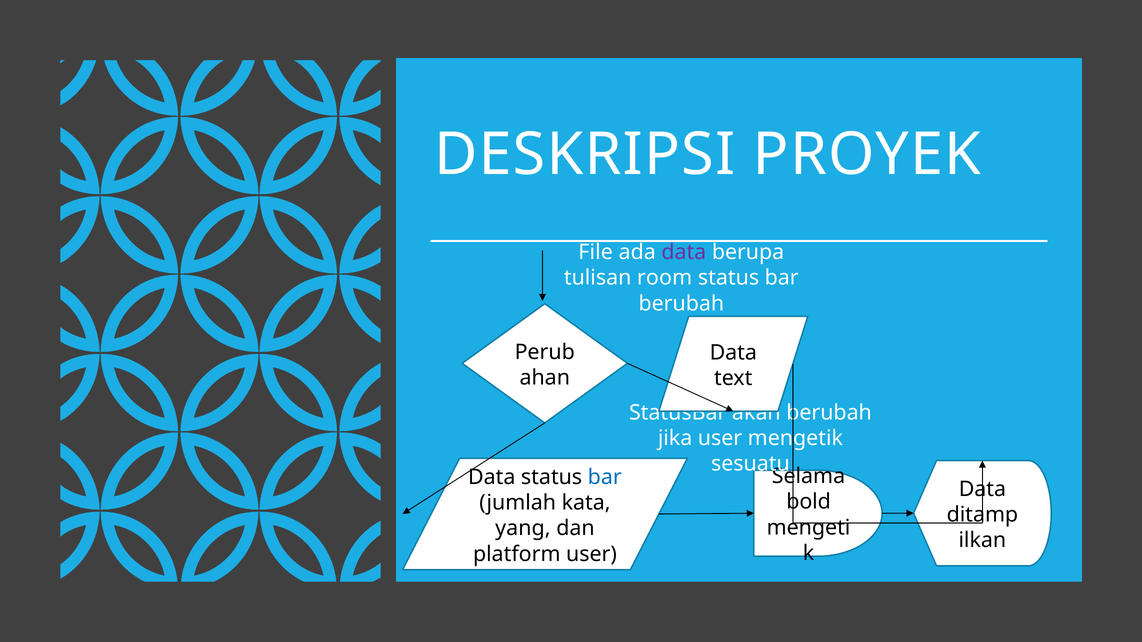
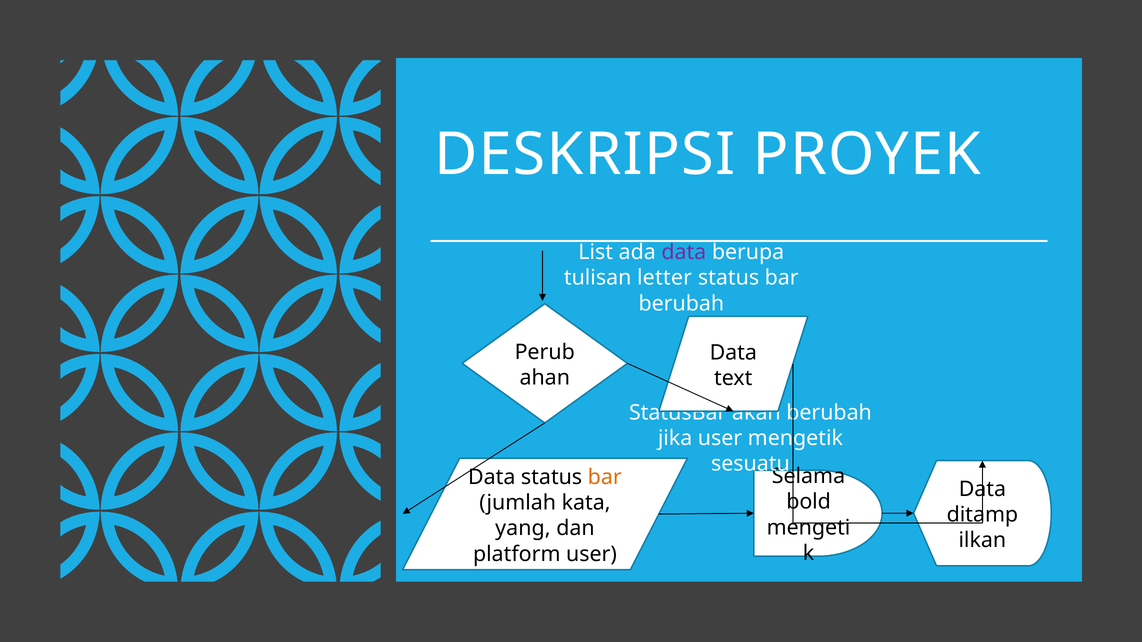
File: File -> List (596, 252)
room: room -> letter (665, 278)
bar colour: blue -> orange (605, 477)
